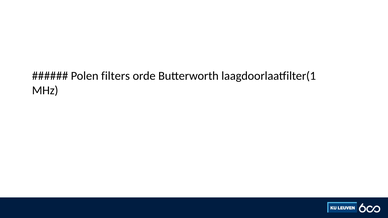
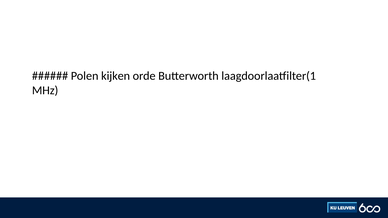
filters: filters -> kijken (116, 76)
